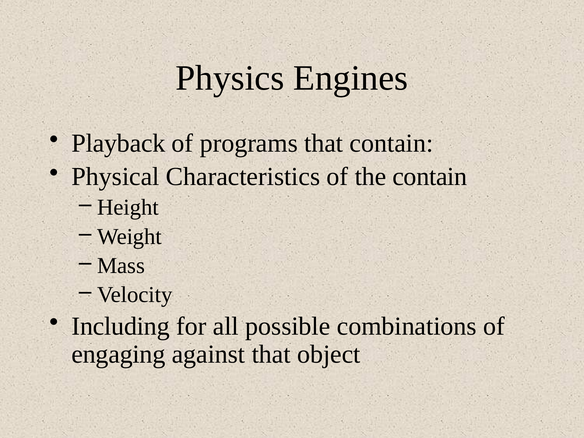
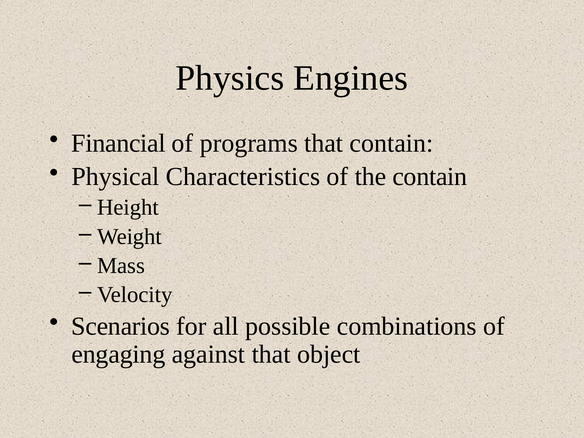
Playback: Playback -> Financial (118, 143)
Including: Including -> Scenarios (121, 326)
